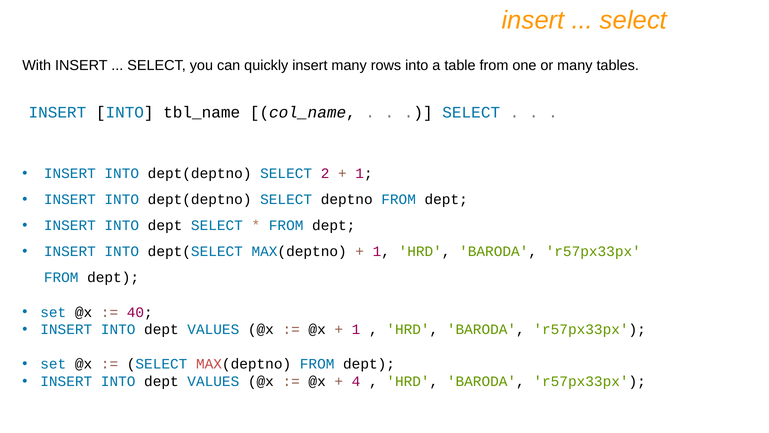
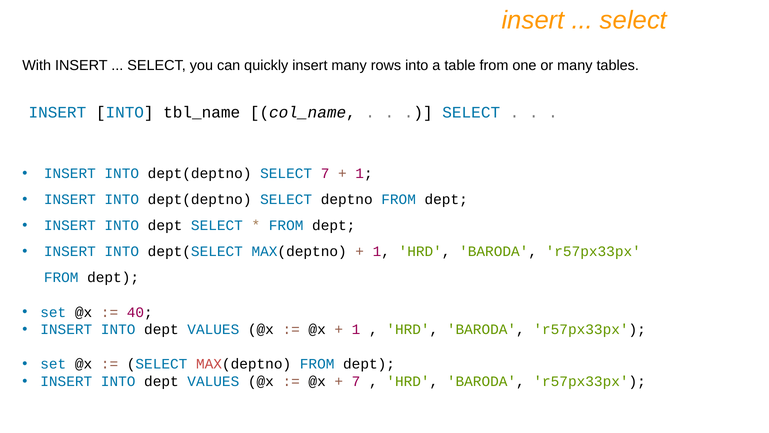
SELECT 2: 2 -> 7 (325, 174)
4: 4 -> 7 (356, 381)
